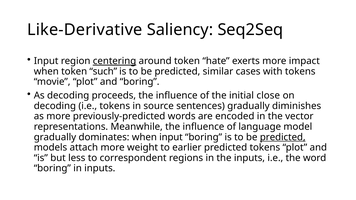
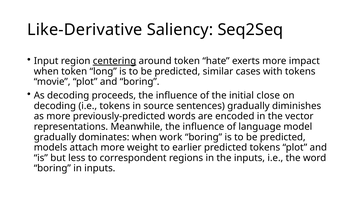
such: such -> long (103, 72)
when input: input -> work (171, 137)
predicted underline: present -> none (283, 137)
